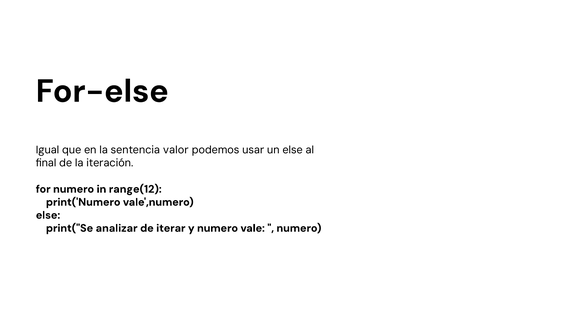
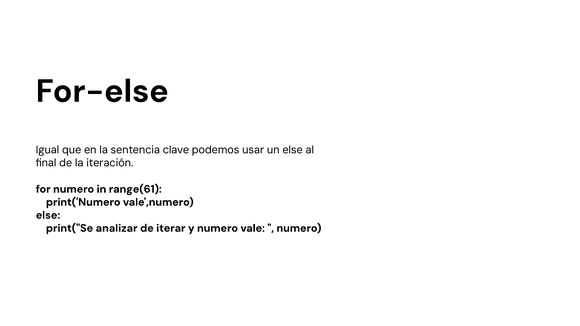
valor: valor -> clave (176, 150)
range(12: range(12 -> range(61 (135, 189)
